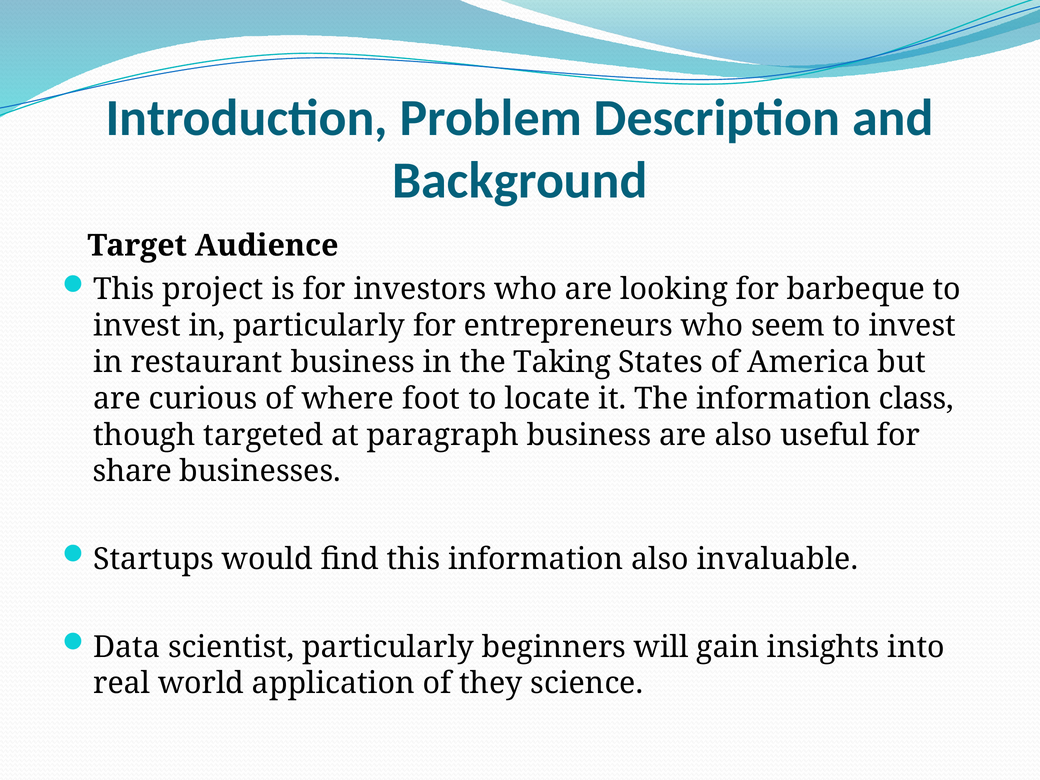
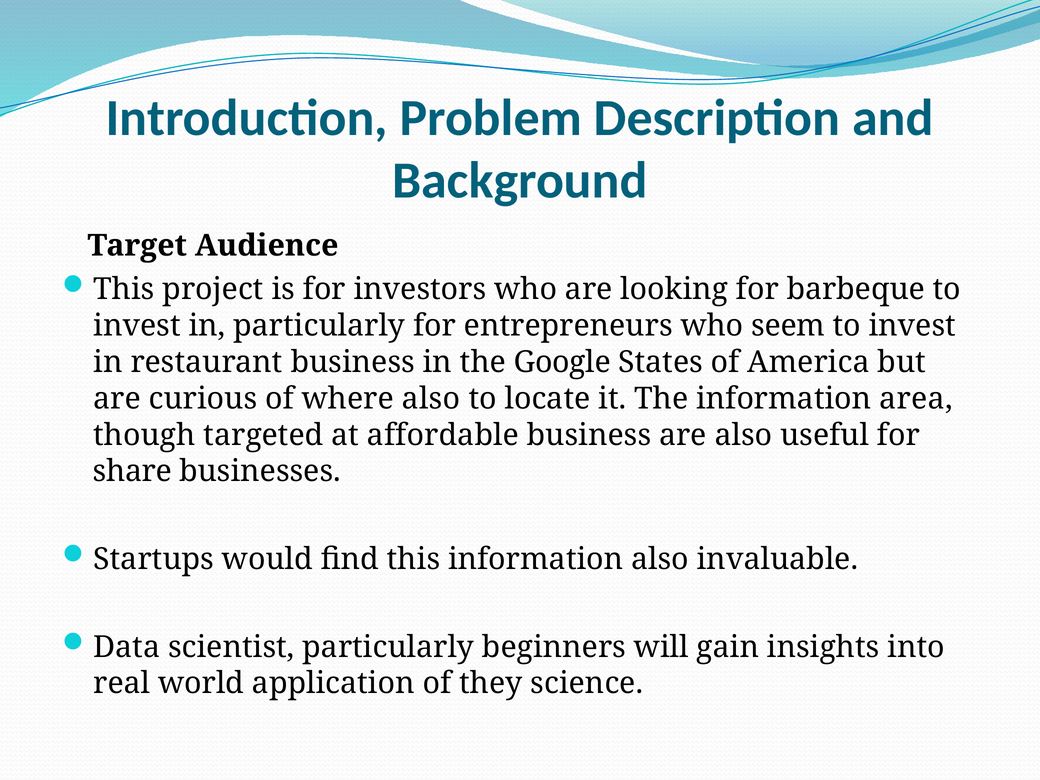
Taking: Taking -> Google (562, 362)
where foot: foot -> also (431, 399)
class: class -> area (916, 399)
paragraph: paragraph -> affordable (443, 435)
